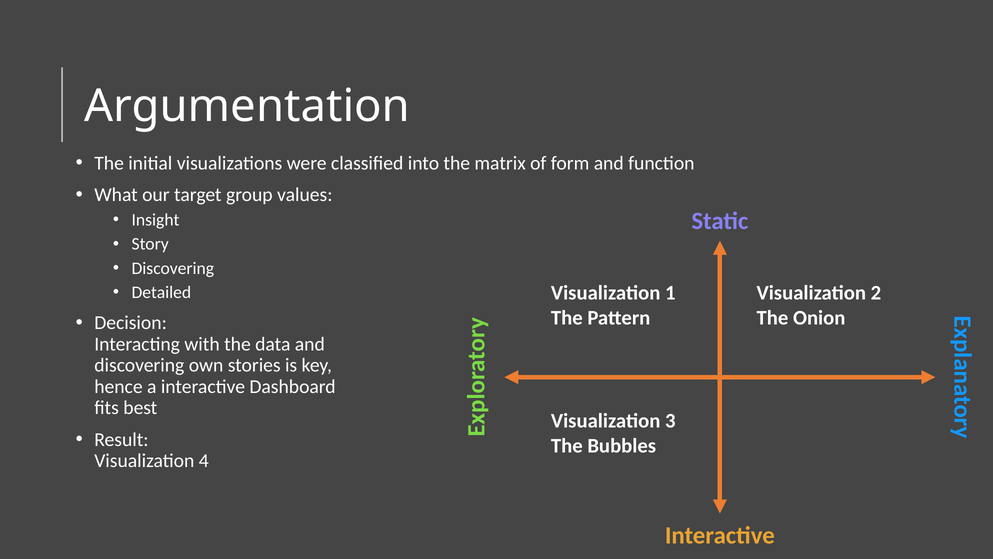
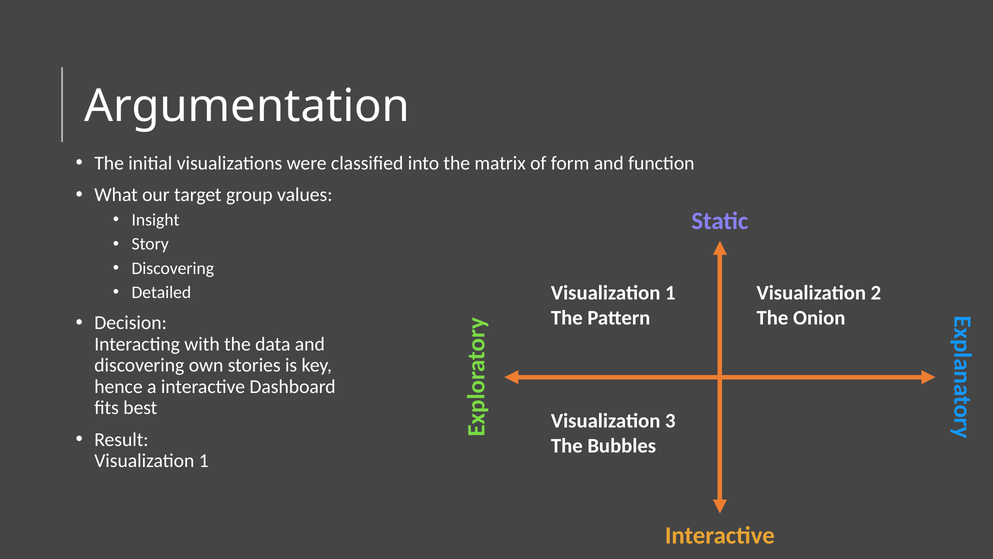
4: 4 -> 1 (204, 460)
